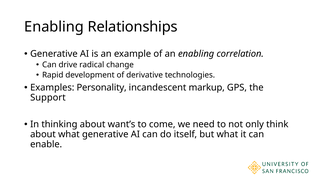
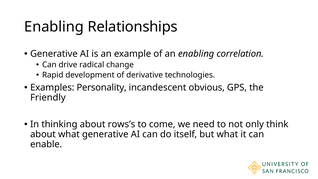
markup: markup -> obvious (207, 88)
Support: Support -> Friendly (48, 98)
want’s: want’s -> rows’s (121, 124)
